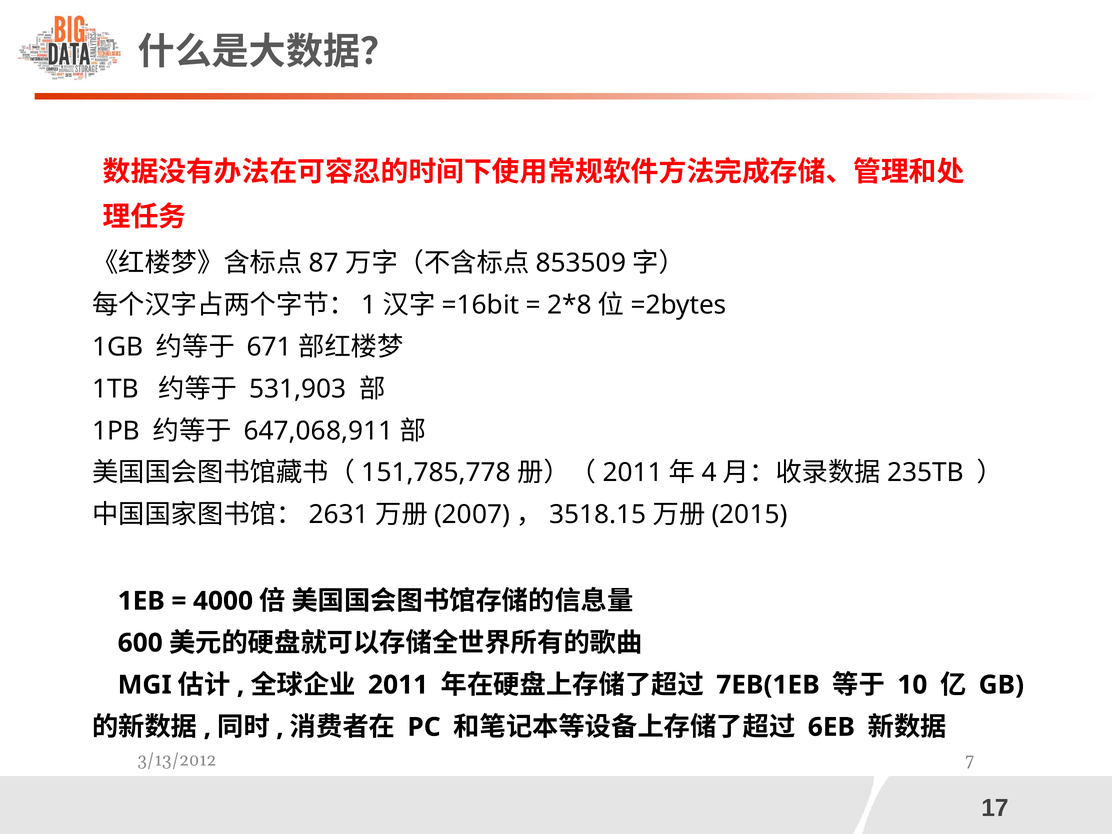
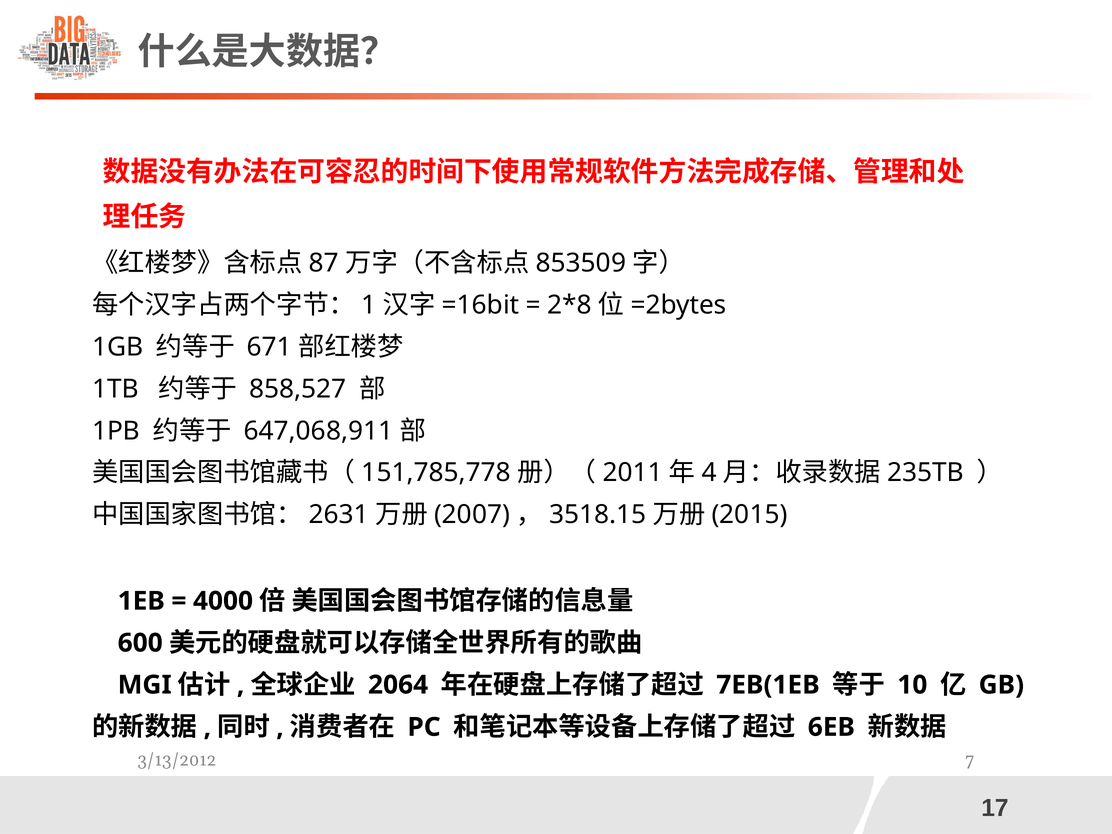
531,903: 531,903 -> 858,527 (298, 389)
2011: 2011 -> 2064 (398, 685)
